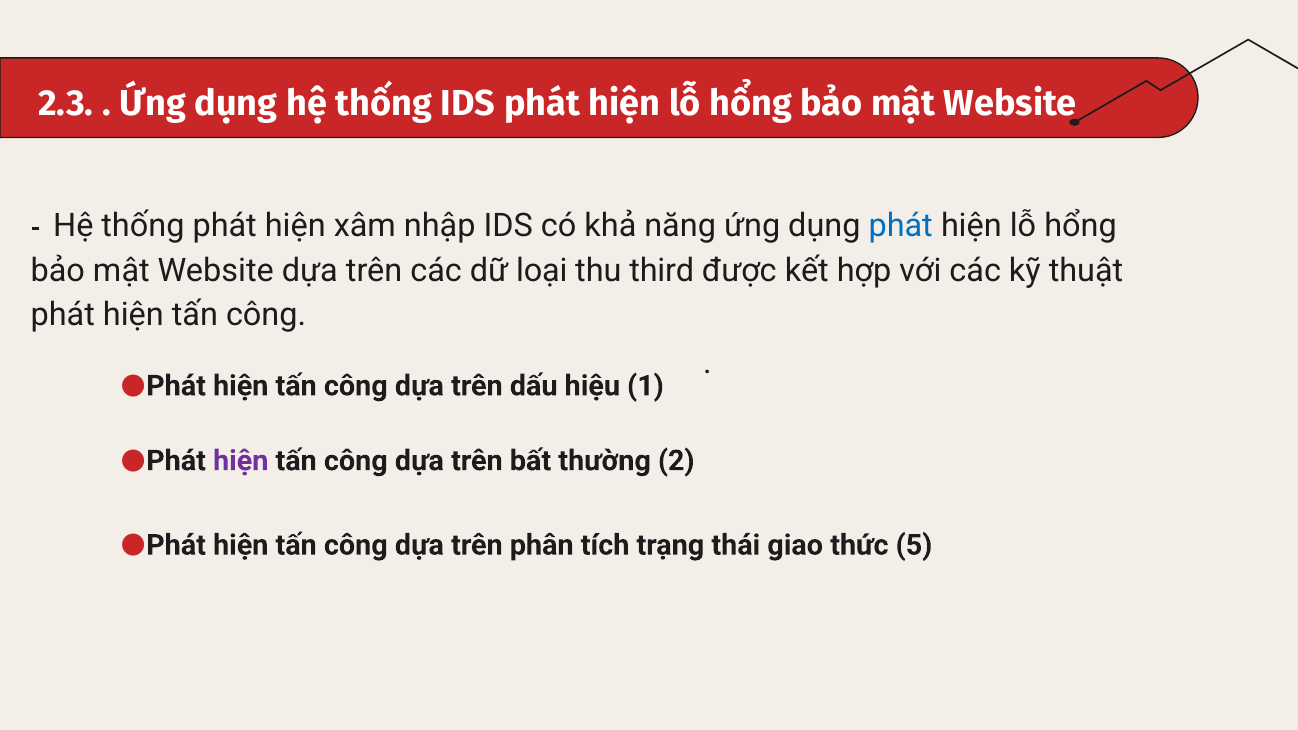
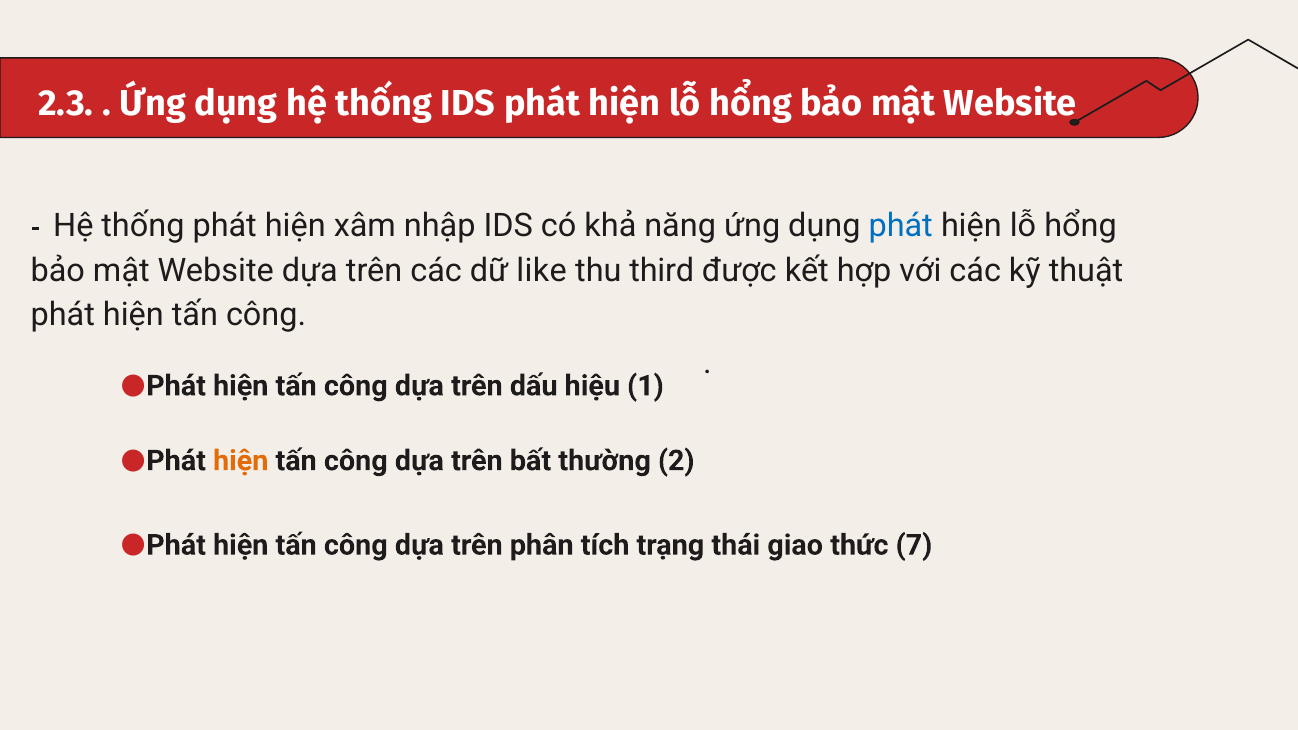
loại: loại -> like (542, 270)
hiện colour: purple -> orange (241, 461)
5: 5 -> 7 (914, 545)
